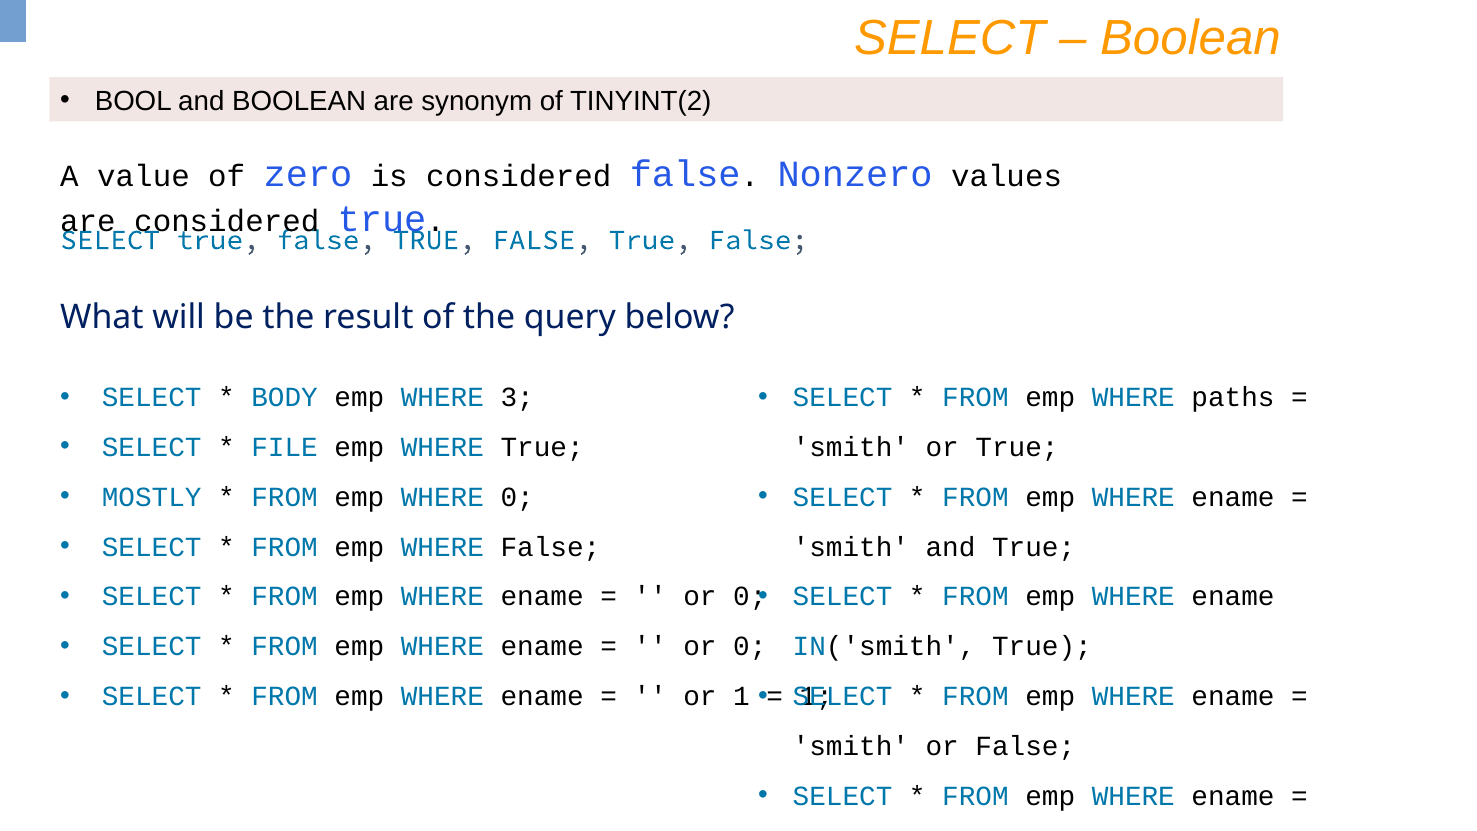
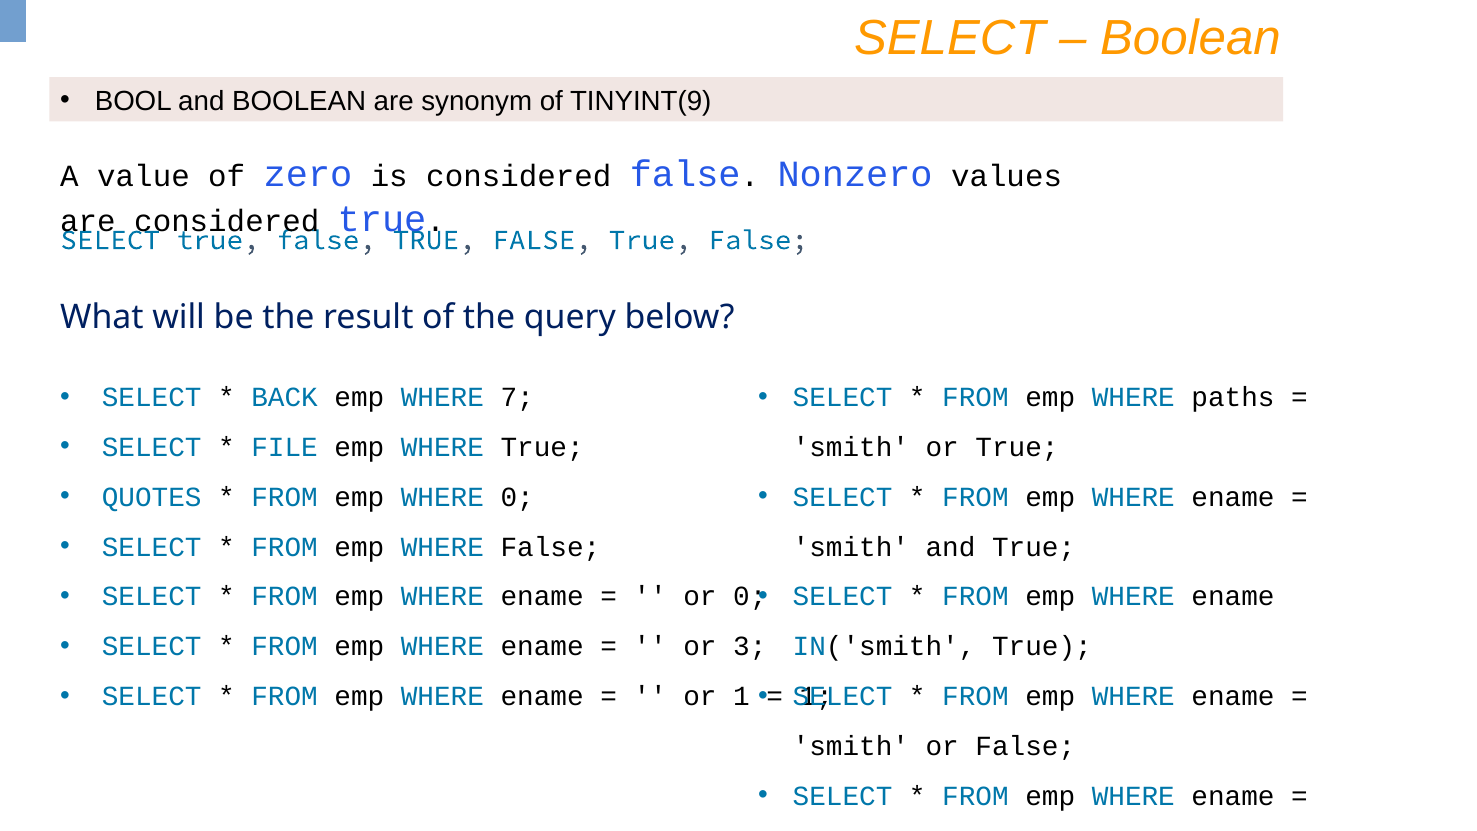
TINYINT(2: TINYINT(2 -> TINYINT(9 (641, 101)
BODY: BODY -> BACK (285, 397)
3: 3 -> 7 (517, 397)
MOSTLY: MOSTLY -> QUOTES (152, 497)
0: 0 -> 3 (750, 647)
